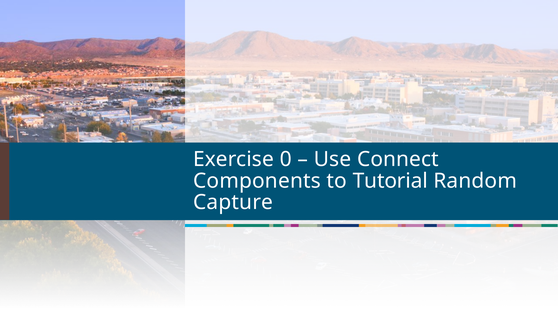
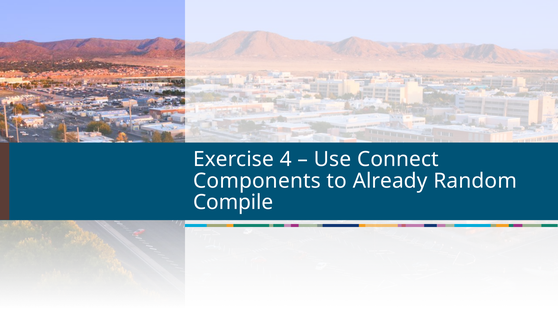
0: 0 -> 4 (286, 159)
Tutorial: Tutorial -> Already (390, 181)
Capture: Capture -> Compile (233, 202)
